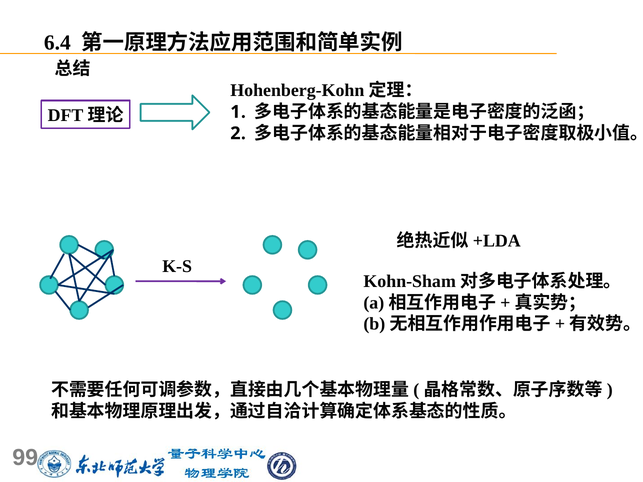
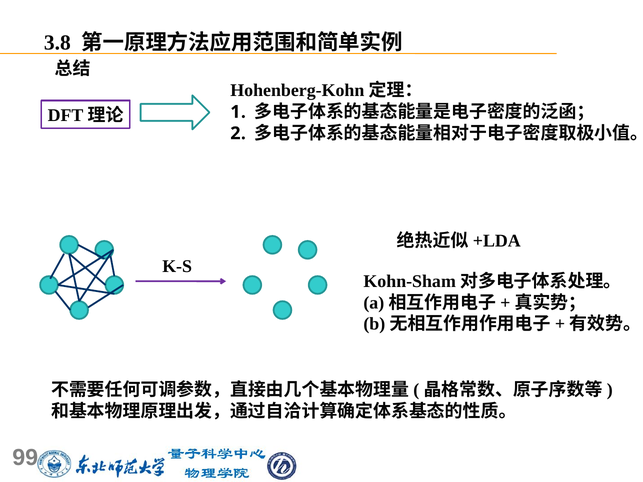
6.4: 6.4 -> 3.8 (57, 43)
